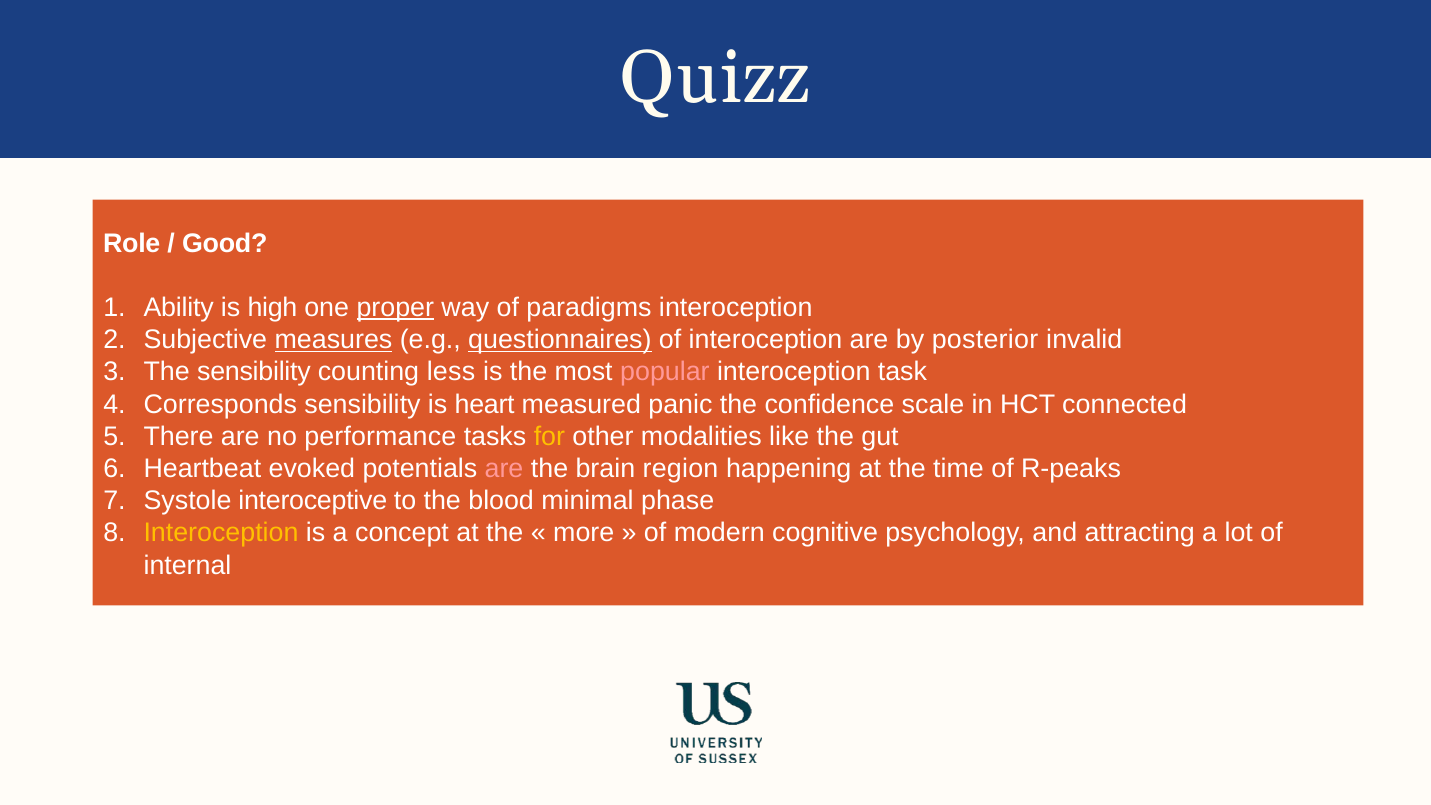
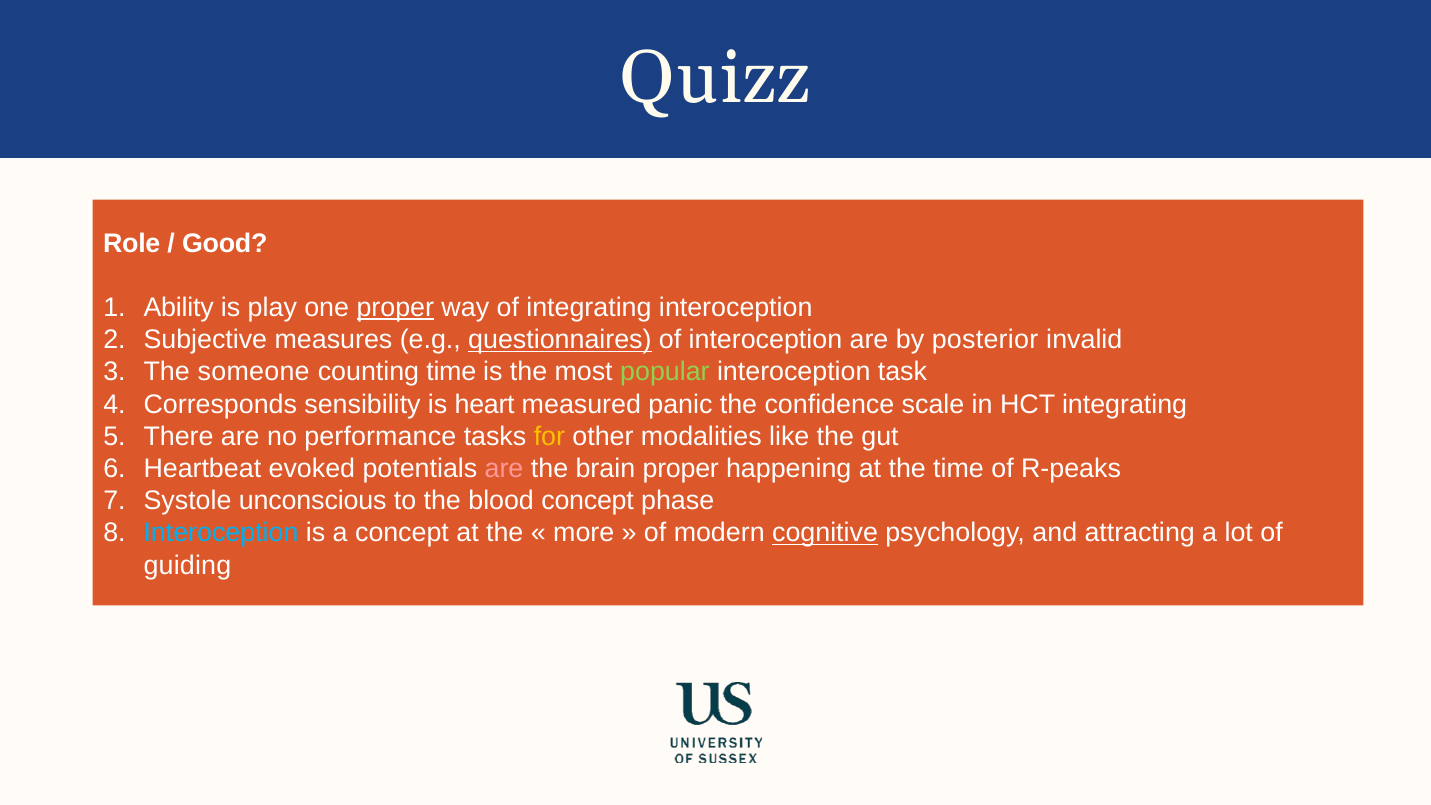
high: high -> play (272, 308)
of paradigms: paradigms -> integrating (589, 308)
measures underline: present -> none (333, 340)
The sensibility: sensibility -> someone (254, 372)
counting less: less -> time (451, 372)
popular colour: pink -> light green (665, 372)
HCT connected: connected -> integrating (1125, 404)
brain region: region -> proper (681, 469)
interoceptive: interoceptive -> unconscious (313, 501)
blood minimal: minimal -> concept (588, 501)
Interoception colour: yellow -> light blue (221, 533)
cognitive underline: none -> present (825, 533)
internal: internal -> guiding (187, 565)
